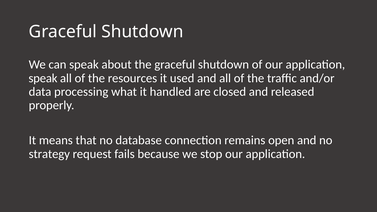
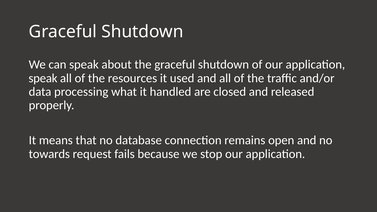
strategy: strategy -> towards (49, 154)
